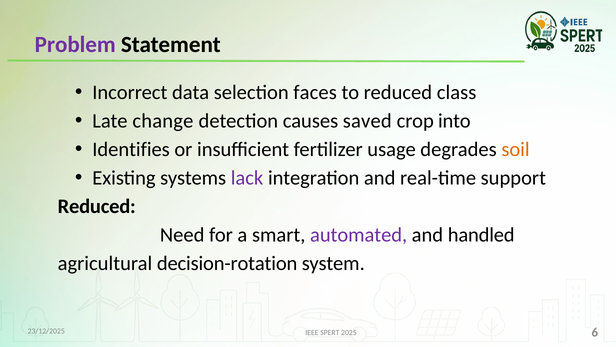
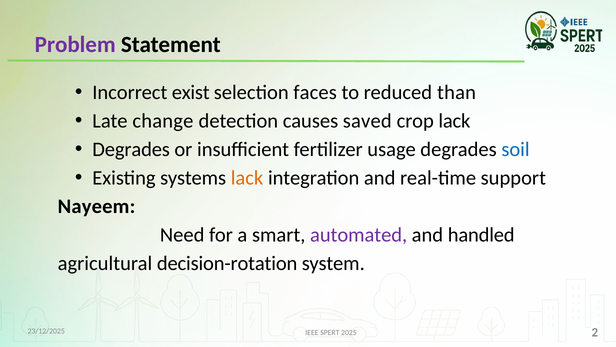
data: data -> exist (191, 92)
class: class -> than (457, 92)
crop into: into -> lack (454, 121)
Identifies: Identifies -> Degrades (131, 149)
soil colour: orange -> blue (516, 149)
lack colour: purple -> orange (247, 178)
Reduced: Reduced -> Nayeem (97, 206)
6: 6 -> 2 (595, 332)
